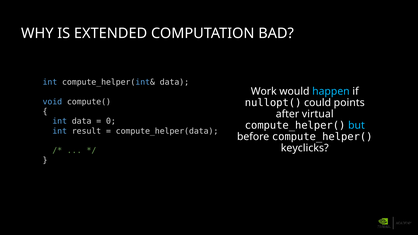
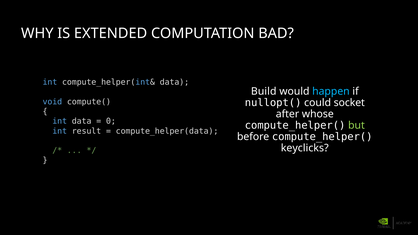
Work: Work -> Build (264, 92)
points: points -> socket (349, 103)
virtual: virtual -> whose (318, 114)
but colour: light blue -> light green (356, 125)
